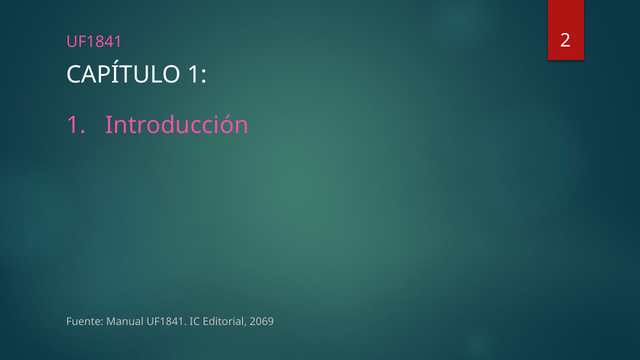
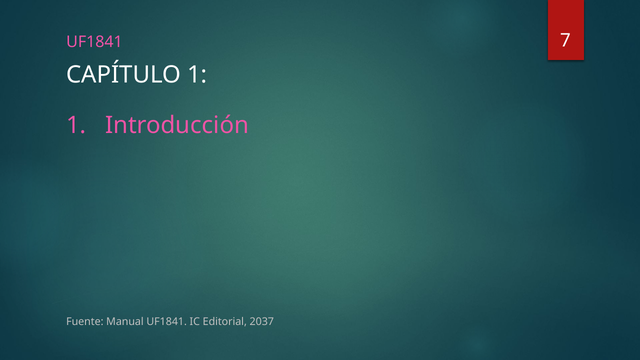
2: 2 -> 7 (565, 41)
2069: 2069 -> 2037 (262, 322)
